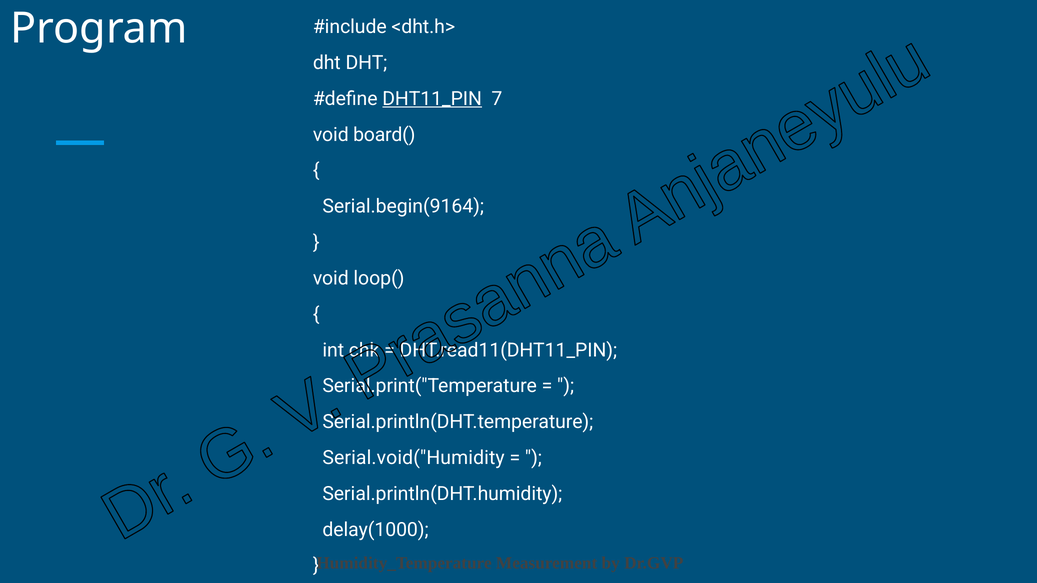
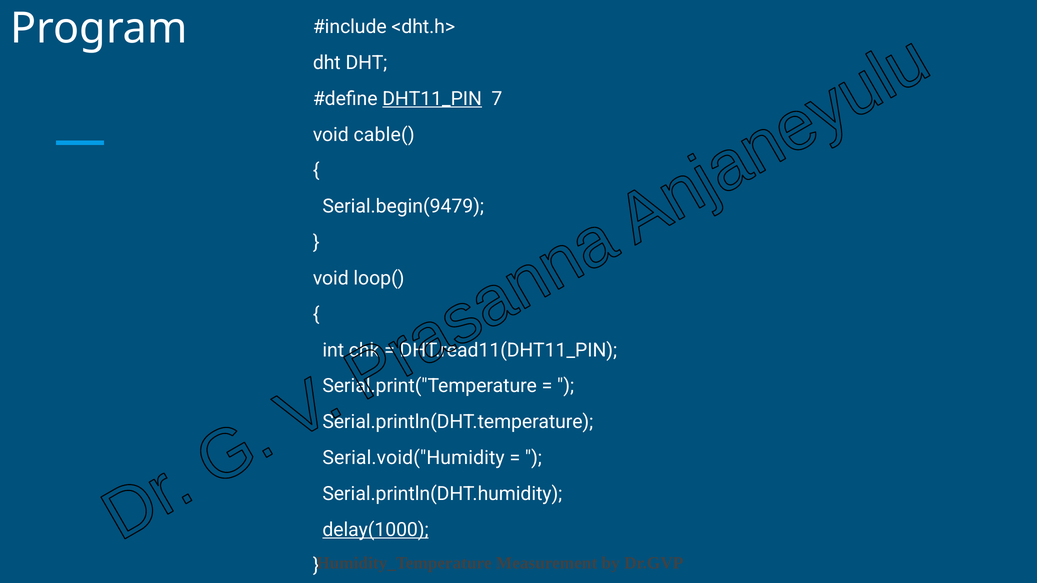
board(: board( -> cable( (384, 135)
Serial.begin(9164: Serial.begin(9164 -> Serial.begin(9479 (403, 207)
delay(1000 underline: none -> present (376, 530)
